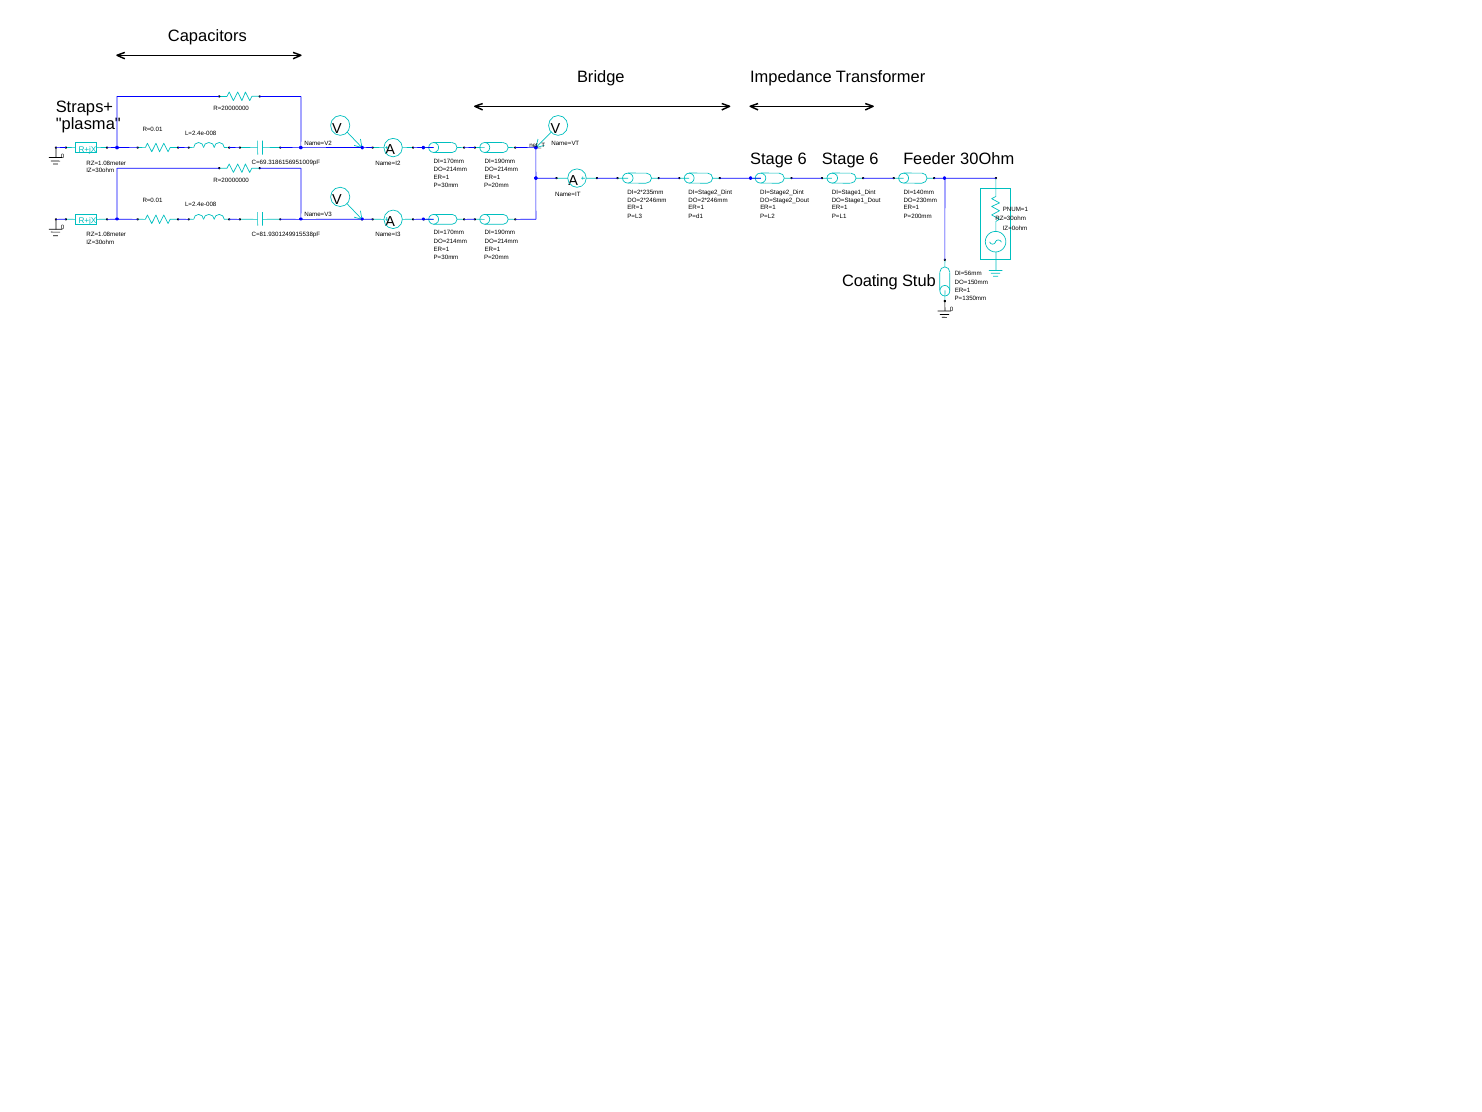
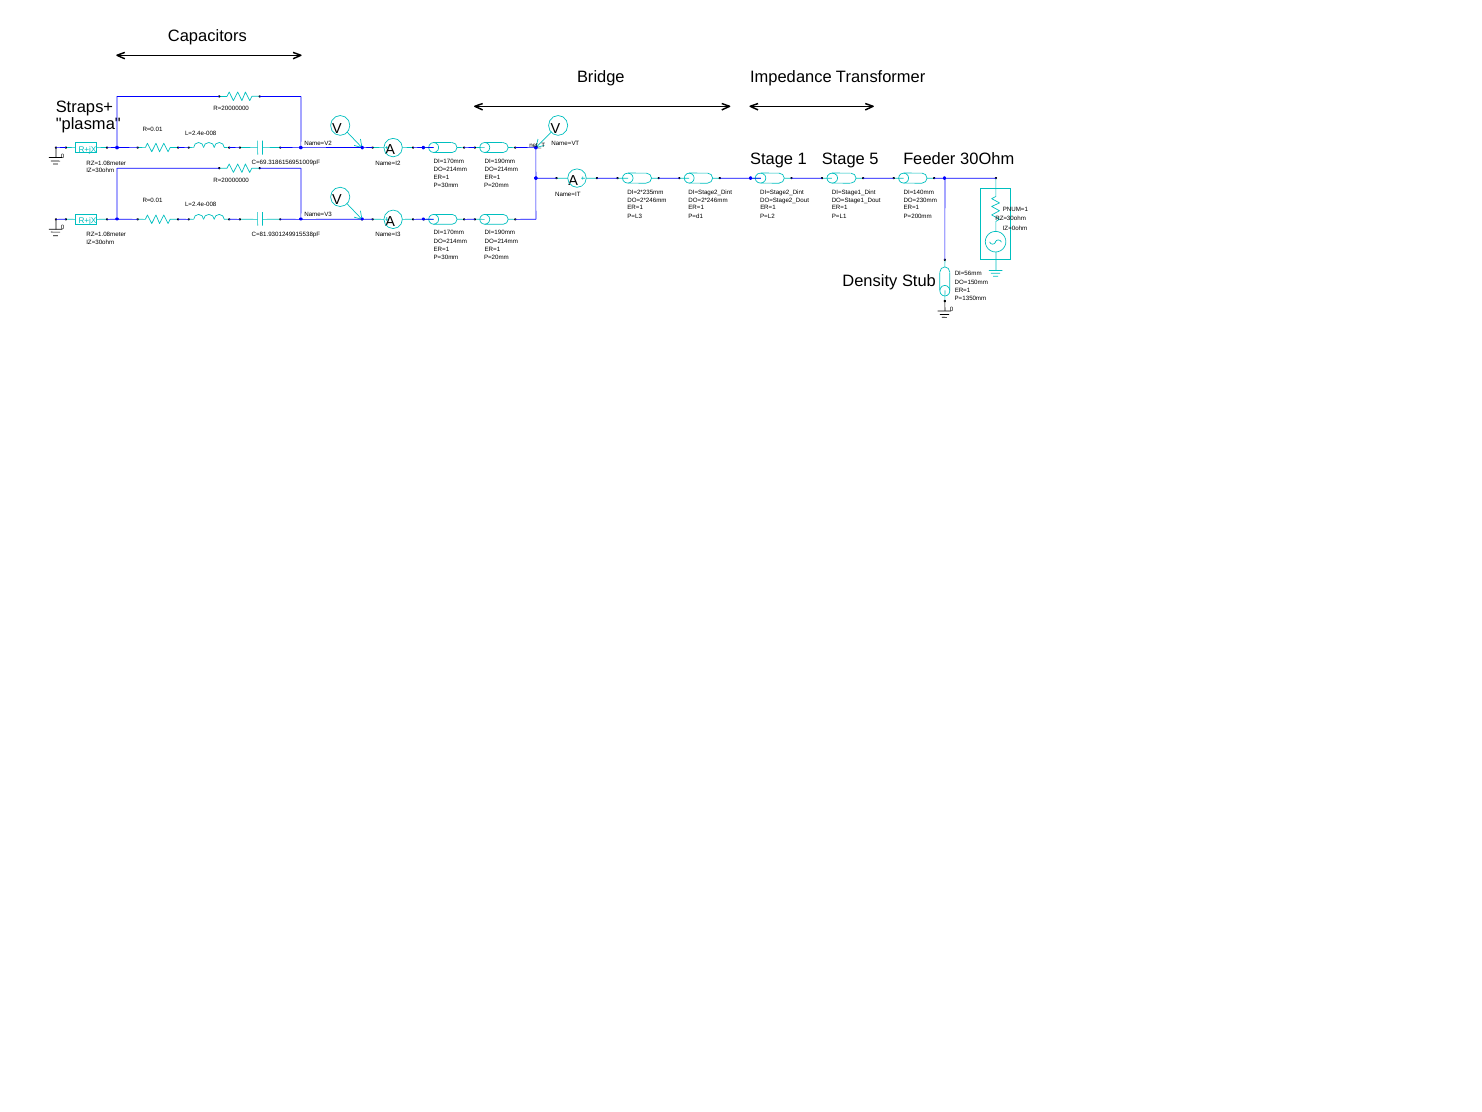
6: 6 -> 1 (802, 159)
6: 6 -> 5 (874, 159)
Coating: Coating -> Density (870, 281)
